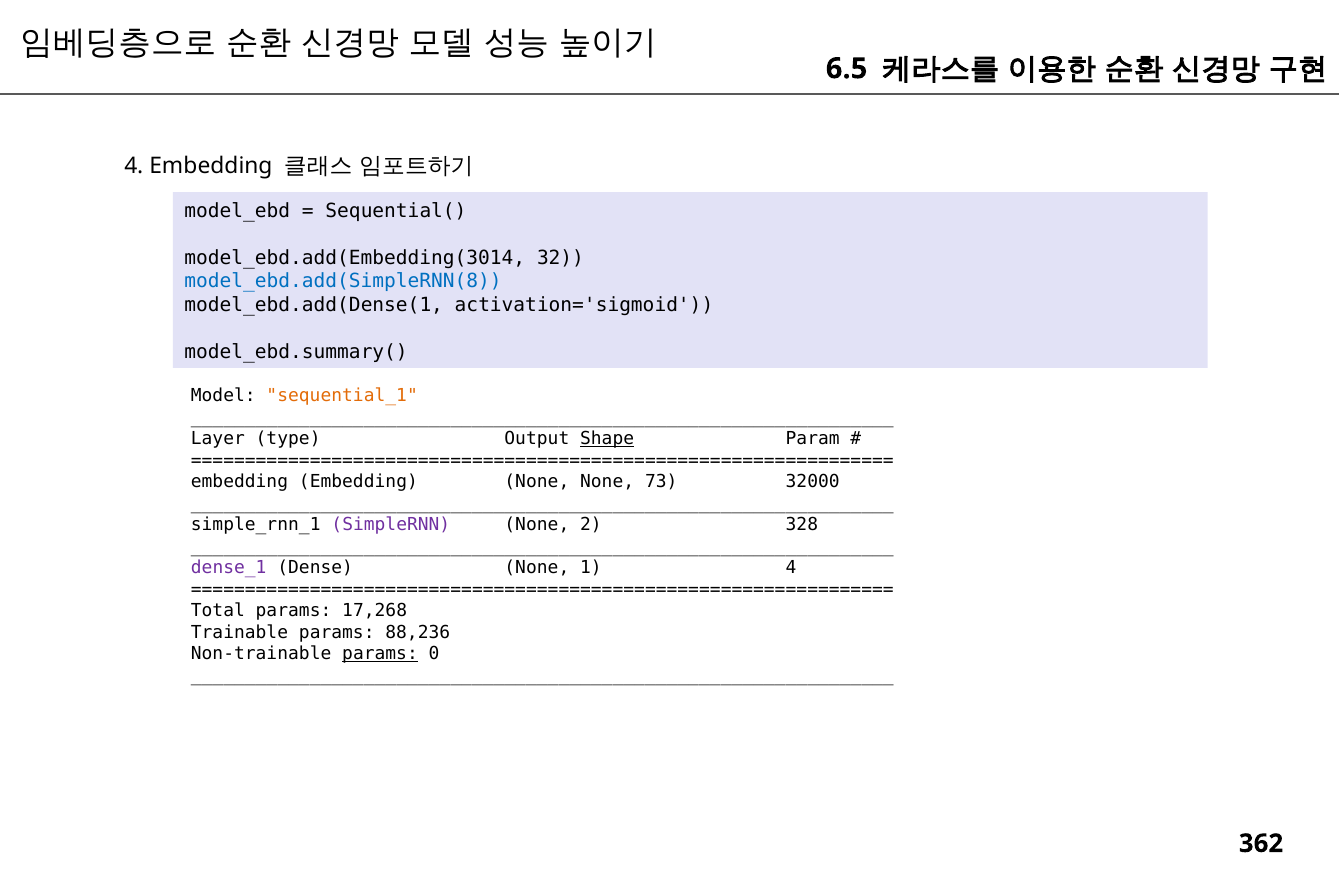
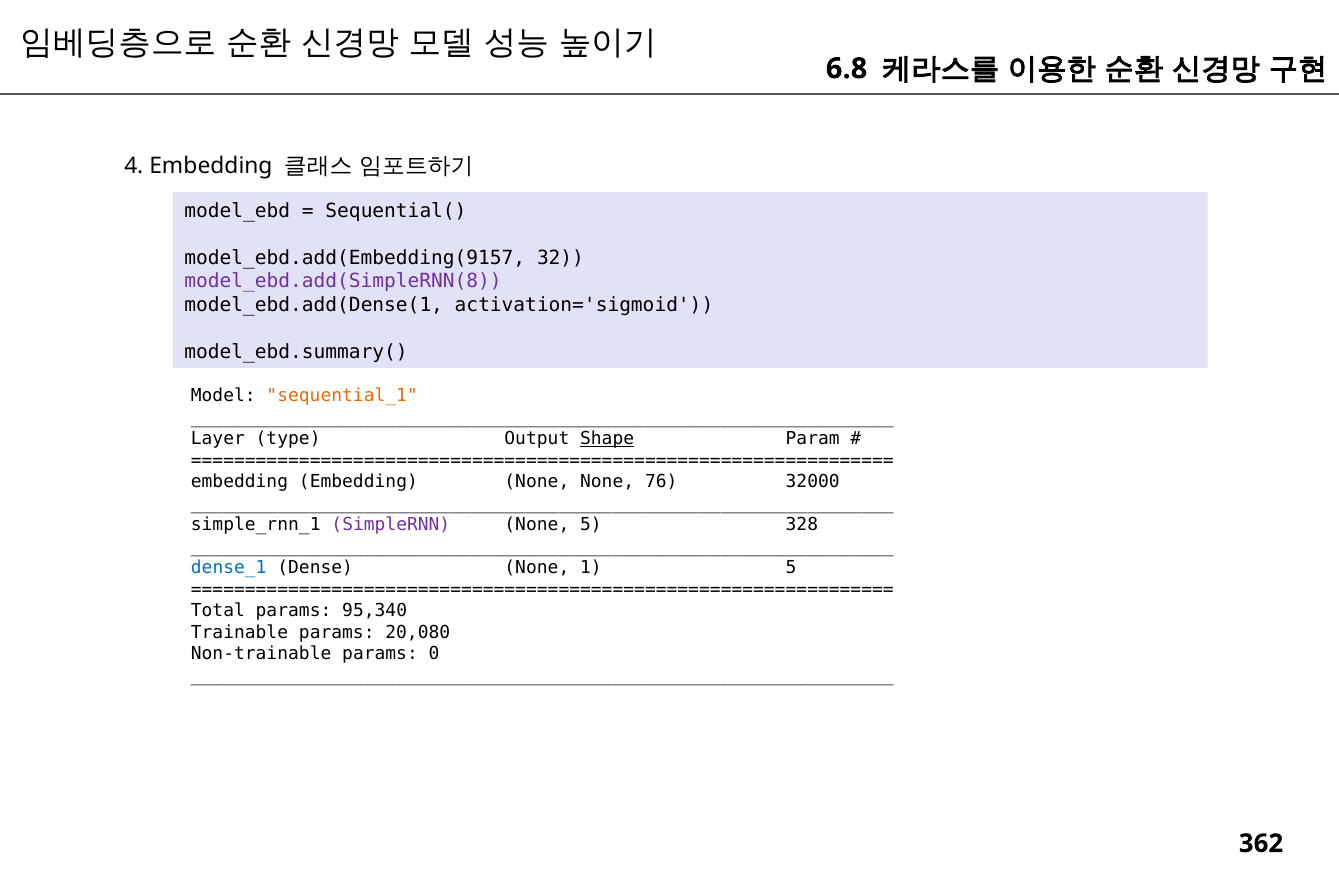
6.5: 6.5 -> 6.8 (847, 69)
model_ebd.add(Embedding(3014: model_ebd.add(Embedding(3014 -> model_ebd.add(Embedding(9157 (355, 258)
model_ebd.add(SimpleRNN(8 colour: blue -> purple (343, 282)
73: 73 -> 76 (661, 482)
None 2: 2 -> 5 (591, 525)
dense_1 colour: purple -> blue (229, 568)
1 4: 4 -> 5 (791, 568)
17,268: 17,268 -> 95,340 (375, 611)
88,236: 88,236 -> 20,080 (418, 633)
params underline: present -> none (380, 654)
